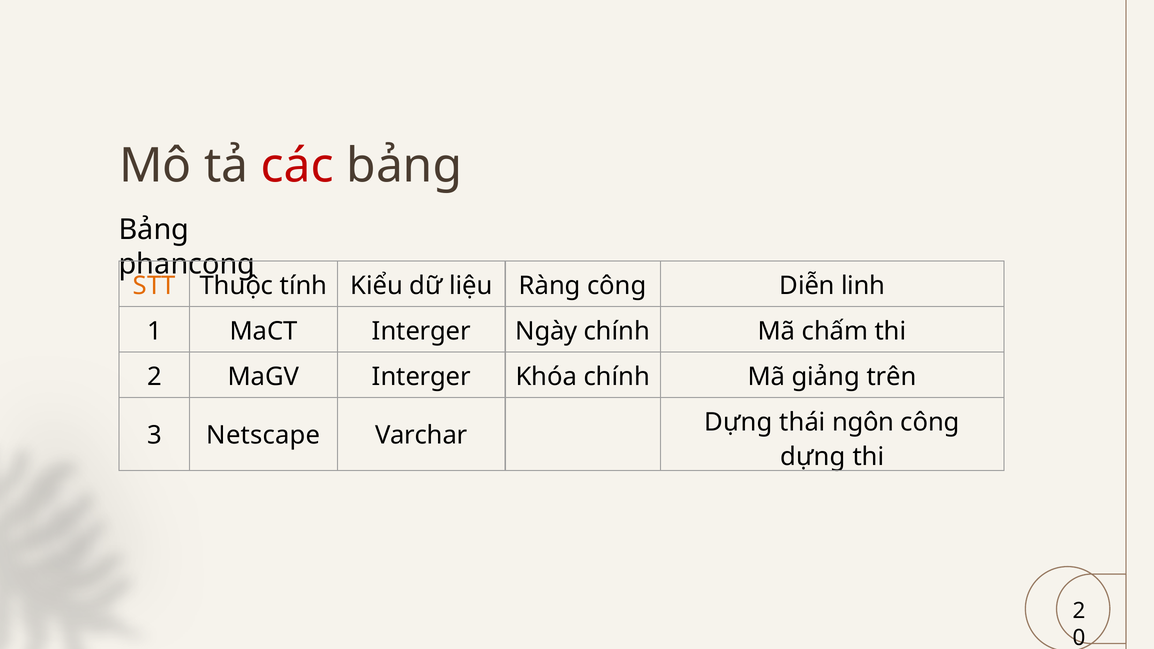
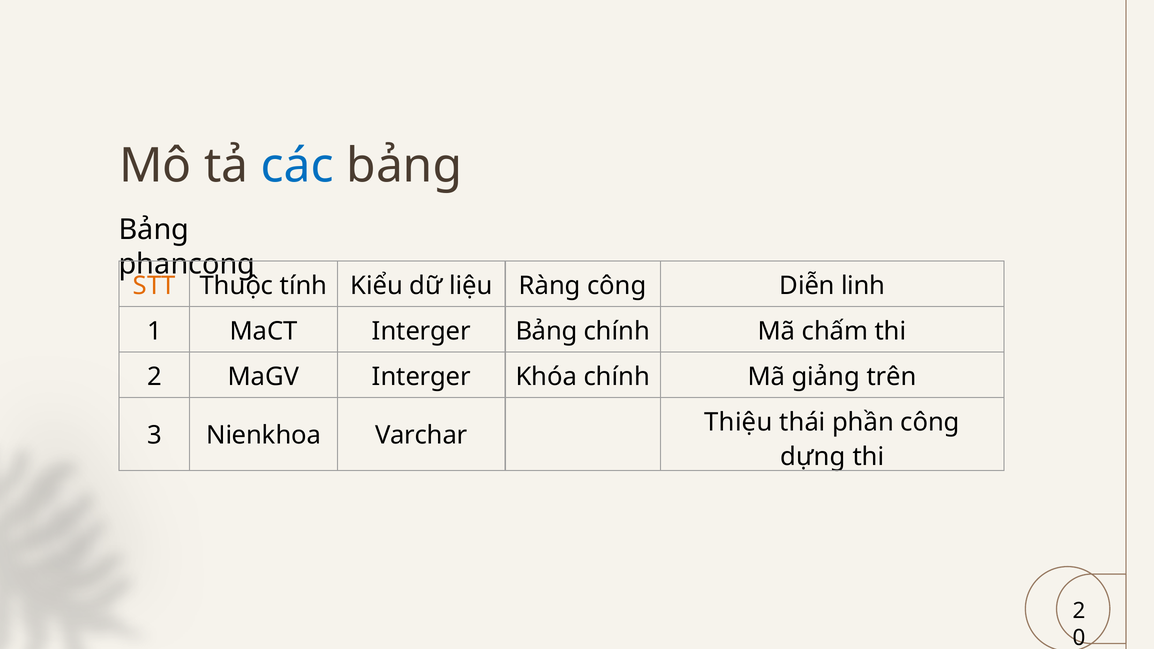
các colour: red -> blue (297, 166)
Interger Ngày: Ngày -> Bảng (546, 331)
Dựng: Dựng -> Thiệu (738, 422)
ngôn: ngôn -> phần (863, 422)
Netscape: Netscape -> Nienkhoa (264, 436)
